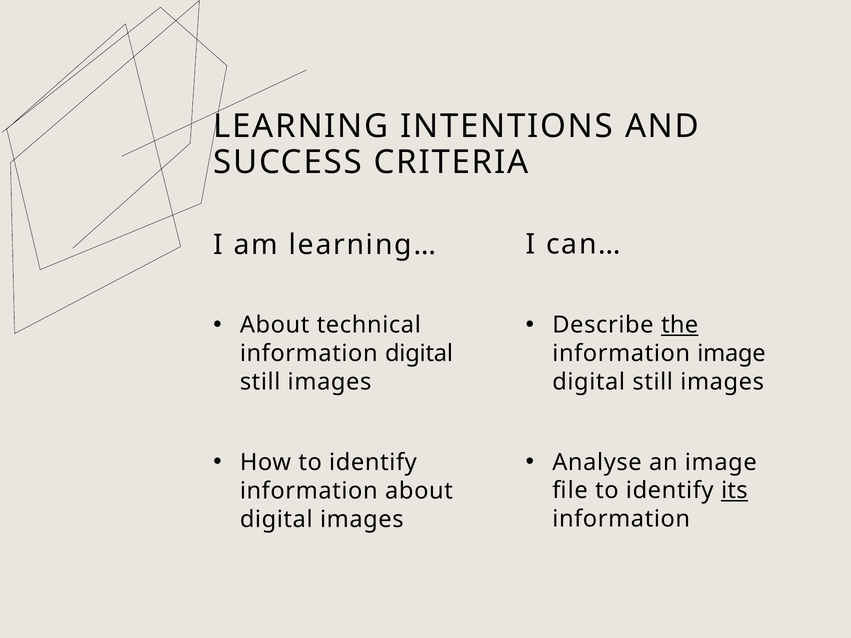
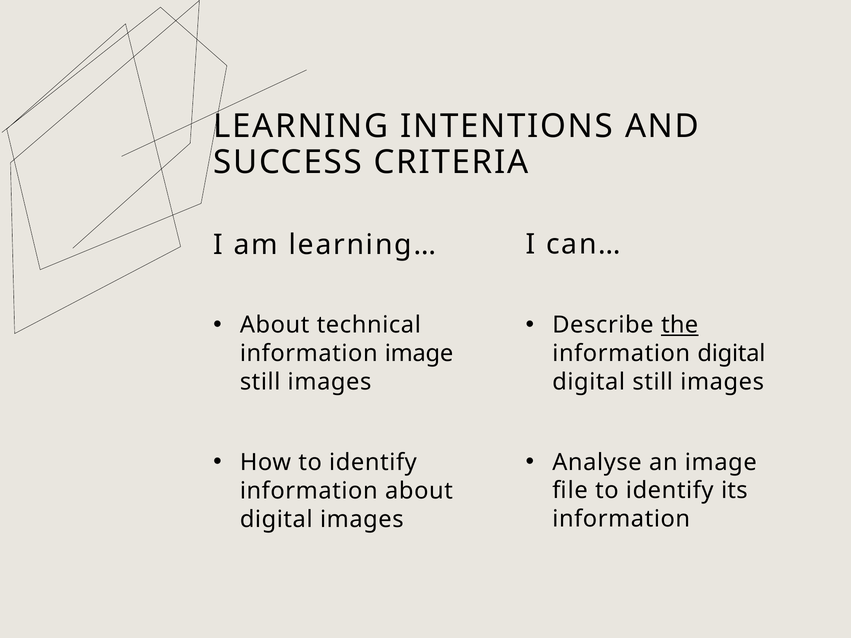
information image: image -> digital (731, 354)
information digital: digital -> image (419, 354)
its underline: present -> none (734, 491)
